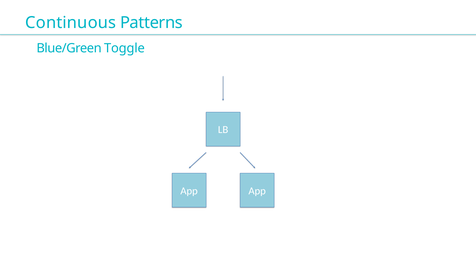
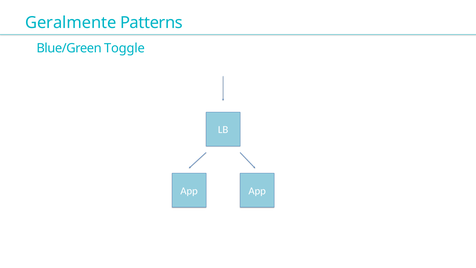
Continuous: Continuous -> Geralmente (71, 23)
